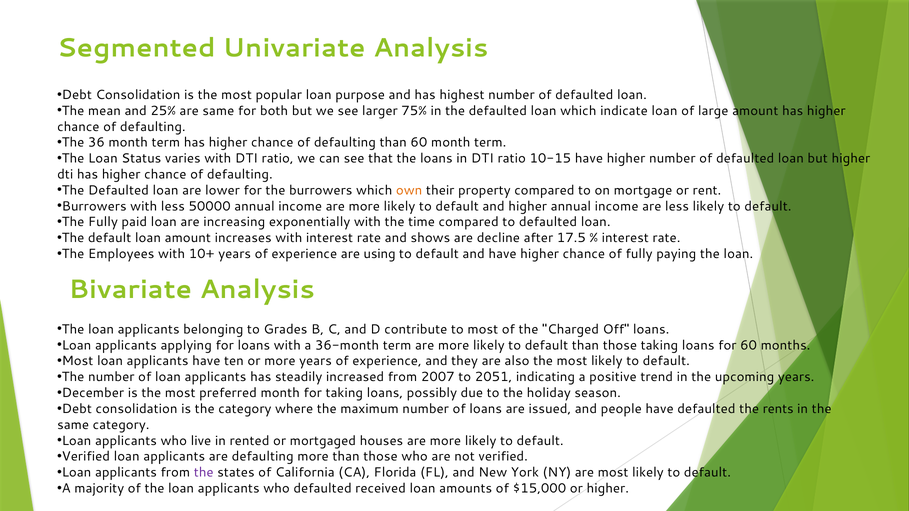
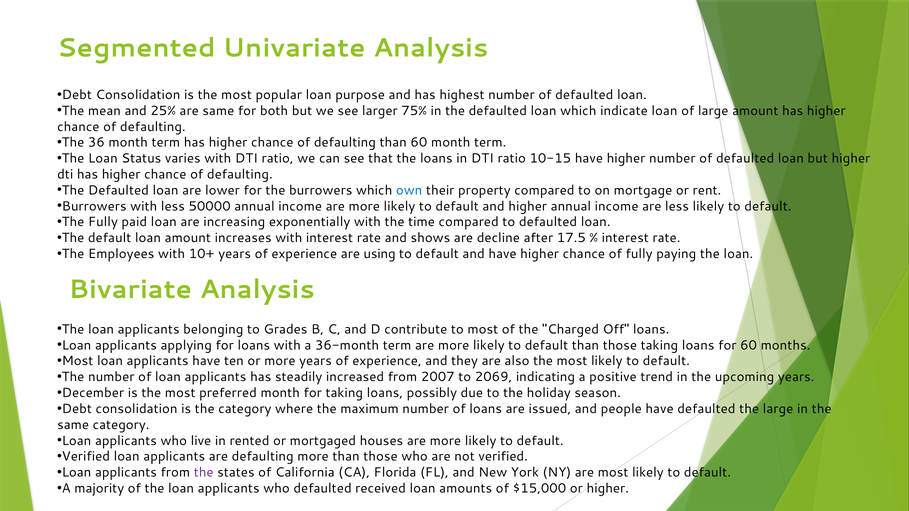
own colour: orange -> blue (409, 190)
2051: 2051 -> 2069 (494, 377)
the rents: rents -> large (778, 409)
